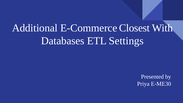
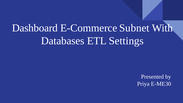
Additional: Additional -> Dashboard (35, 28)
Closest: Closest -> Subnet (134, 28)
